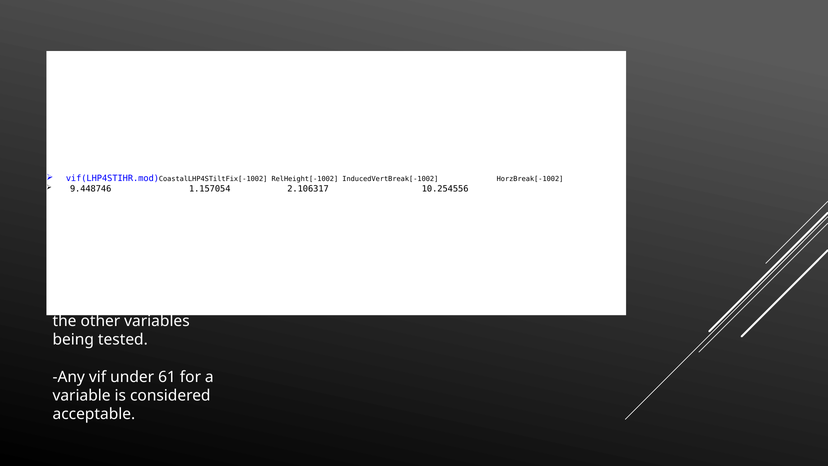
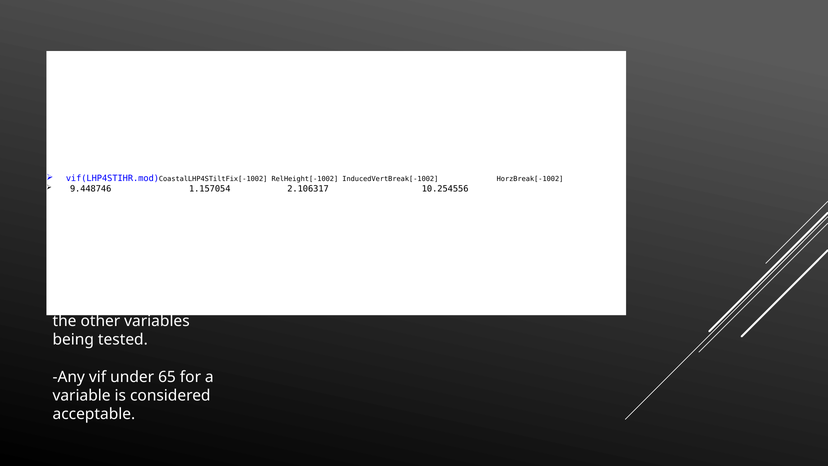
61: 61 -> 65 (167, 377)
